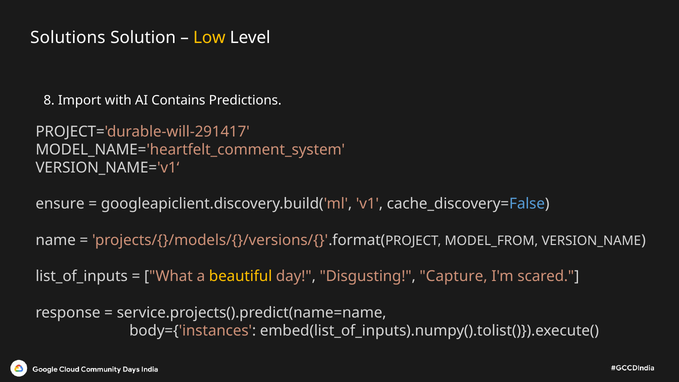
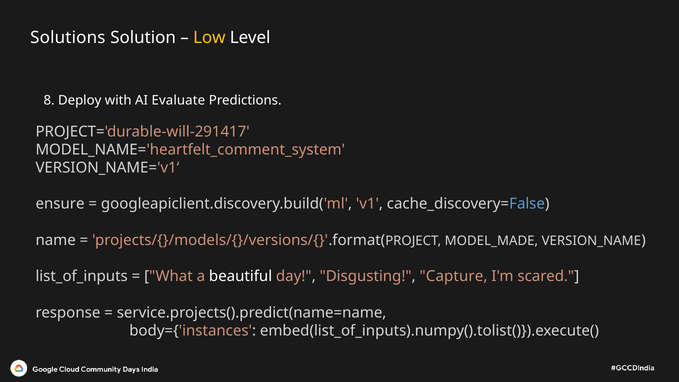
Import: Import -> Deploy (80, 101)
Contains: Contains -> Evaluate (178, 101)
MODEL_FROM: MODEL_FROM -> MODEL_MADE (491, 241)
beautiful colour: yellow -> white (241, 276)
